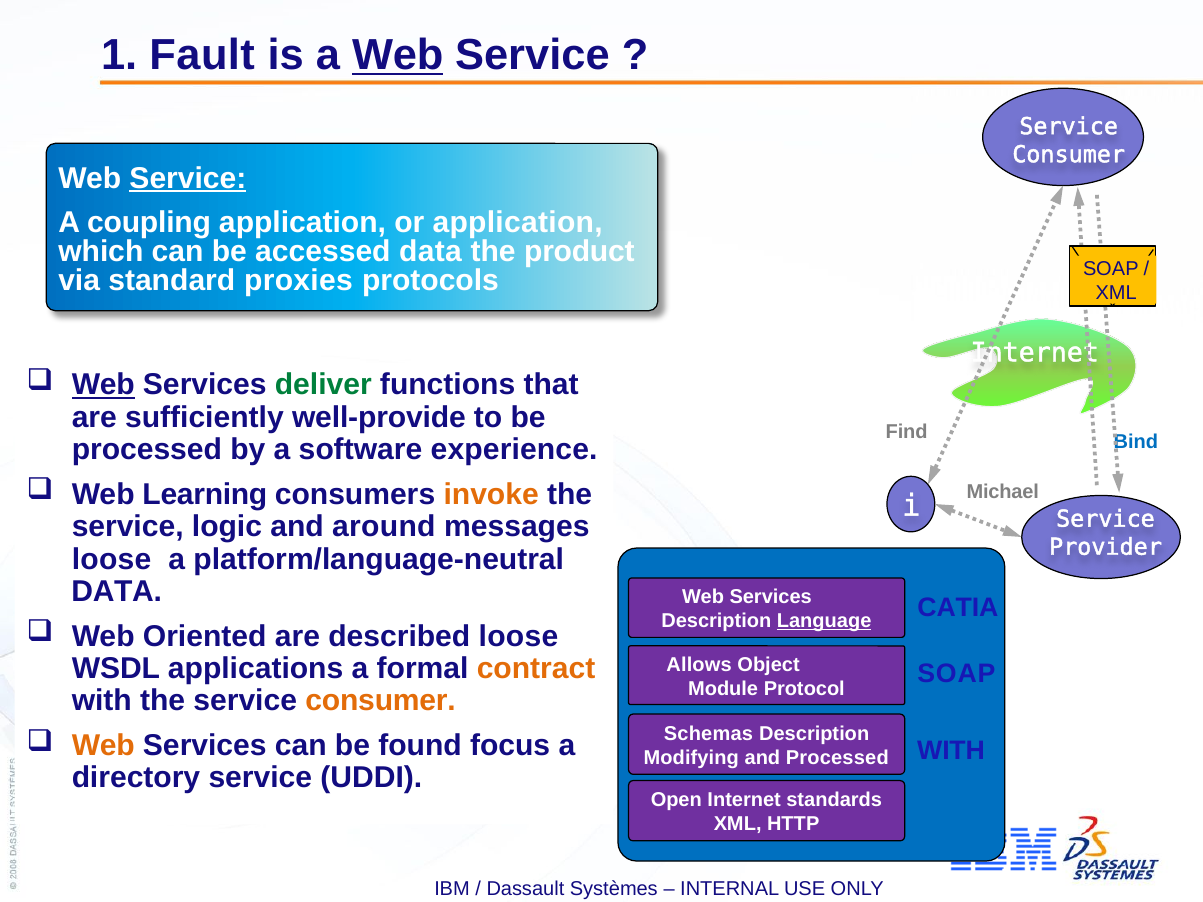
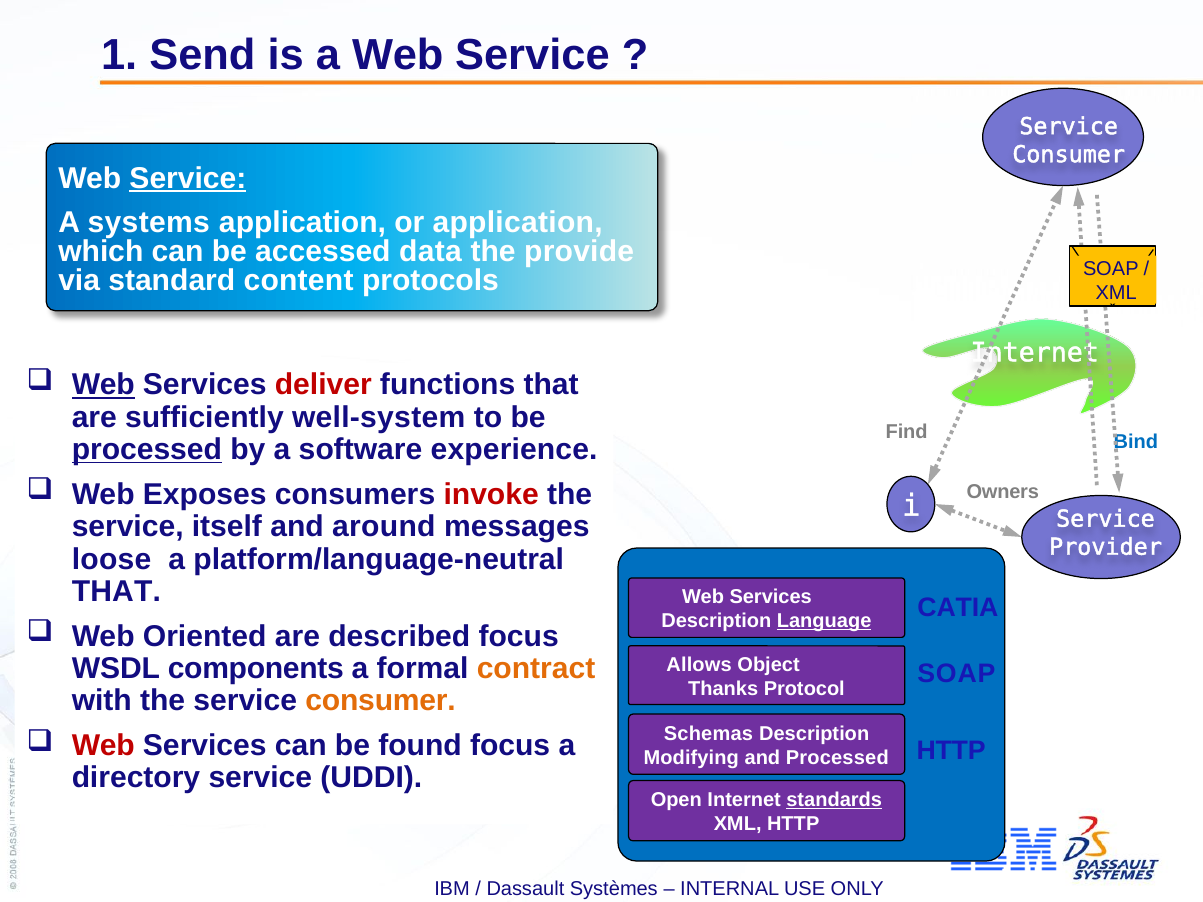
Fault: Fault -> Send (202, 55)
Web underline: present -> none (398, 55)
coupling: coupling -> systems (149, 222)
product: product -> provide (579, 251)
proxies: proxies -> content (299, 280)
deliver colour: green -> red (323, 385)
well-provide: well-provide -> well-system (379, 417)
processed underline: none -> present (147, 450)
Learning: Learning -> Exposes (205, 494)
invoke colour: orange -> red (491, 494)
Michael: Michael -> Owners (1003, 492)
logic: logic -> itself (227, 527)
DATA: DATA -> THAT (116, 592)
described loose: loose -> focus (519, 636)
applications: applications -> components (256, 669)
Module: Module -> Thanks (723, 689)
Web colour: orange -> red (103, 746)
WITH: WITH -> HTTP (951, 751)
standards underline: none -> present (834, 800)
